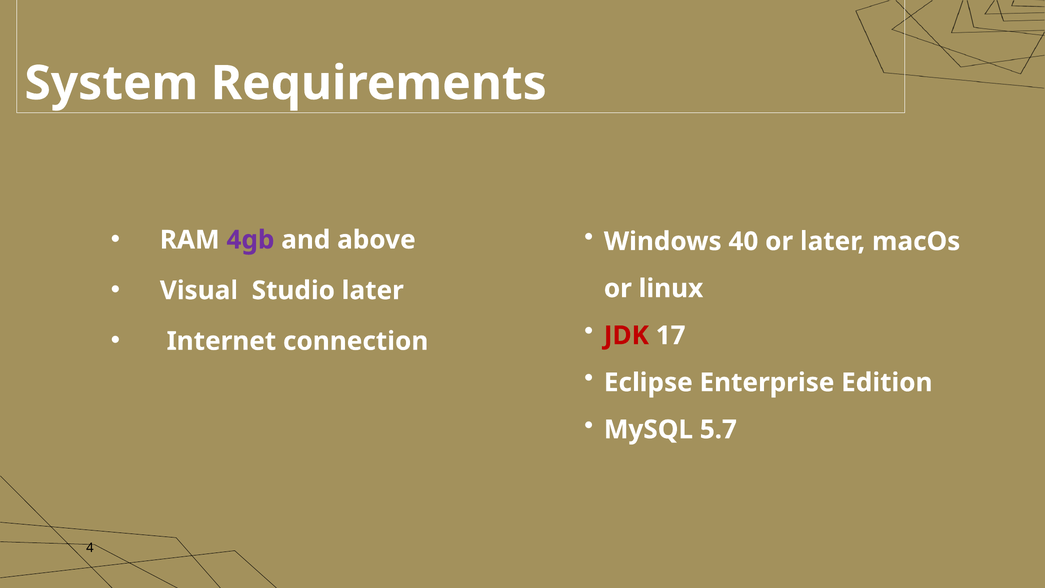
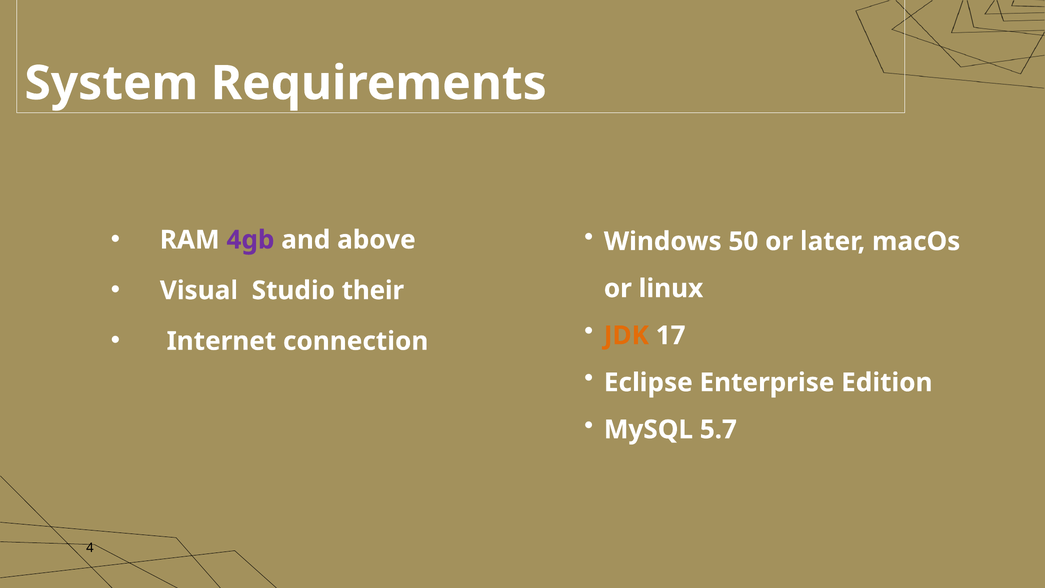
40: 40 -> 50 (743, 241)
Studio later: later -> their (373, 290)
JDK colour: red -> orange (626, 335)
